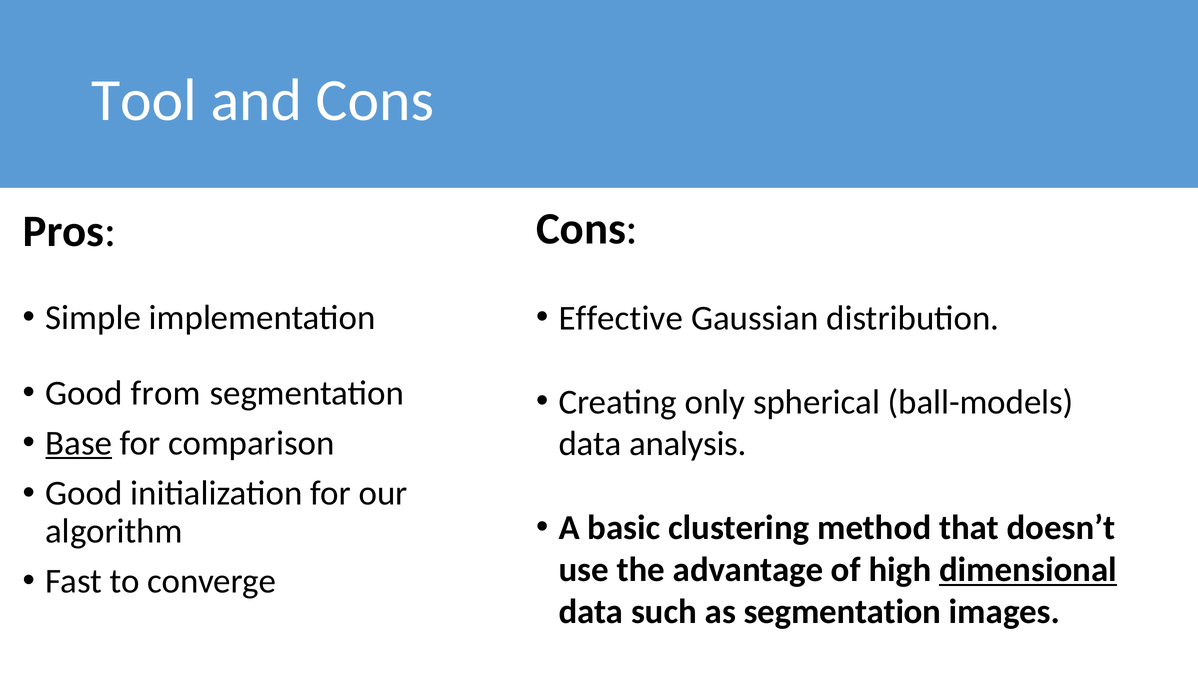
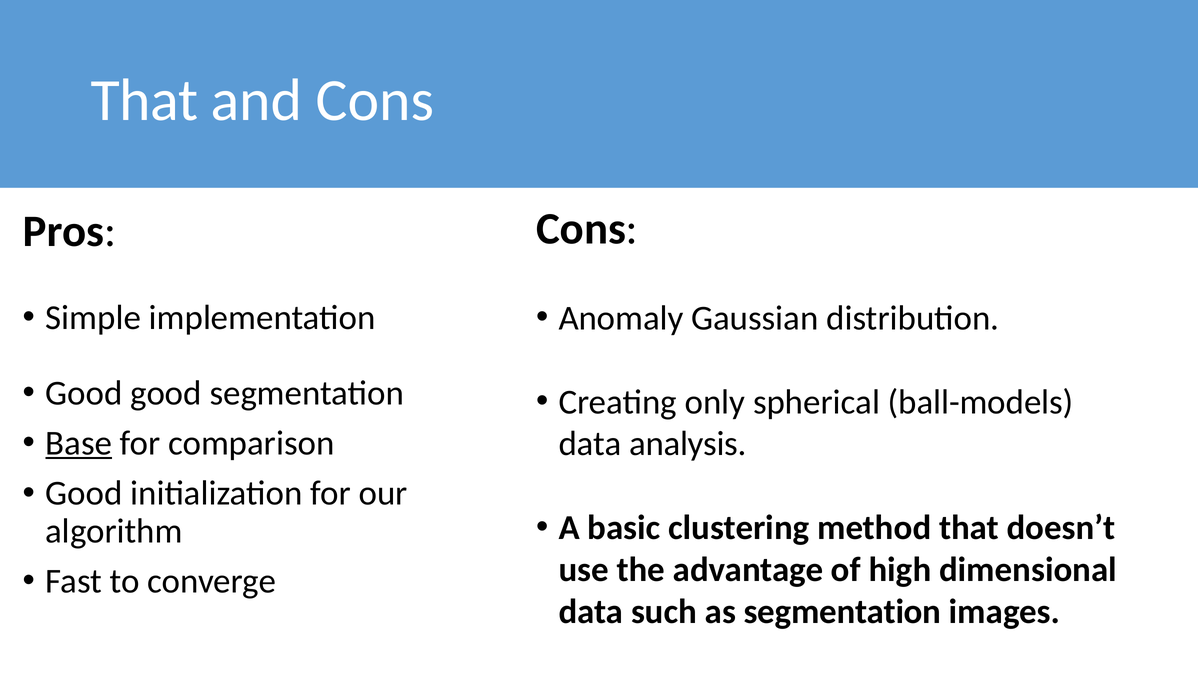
Tool: Tool -> That (144, 101)
Effective: Effective -> Anomaly (621, 318)
Good from: from -> good (166, 393)
dimensional underline: present -> none (1028, 570)
